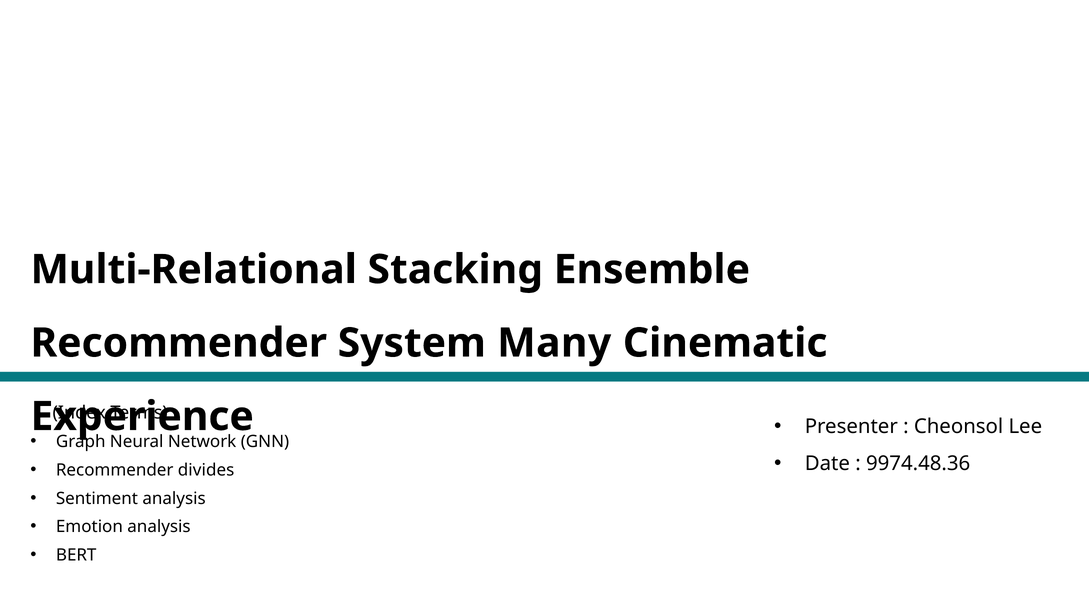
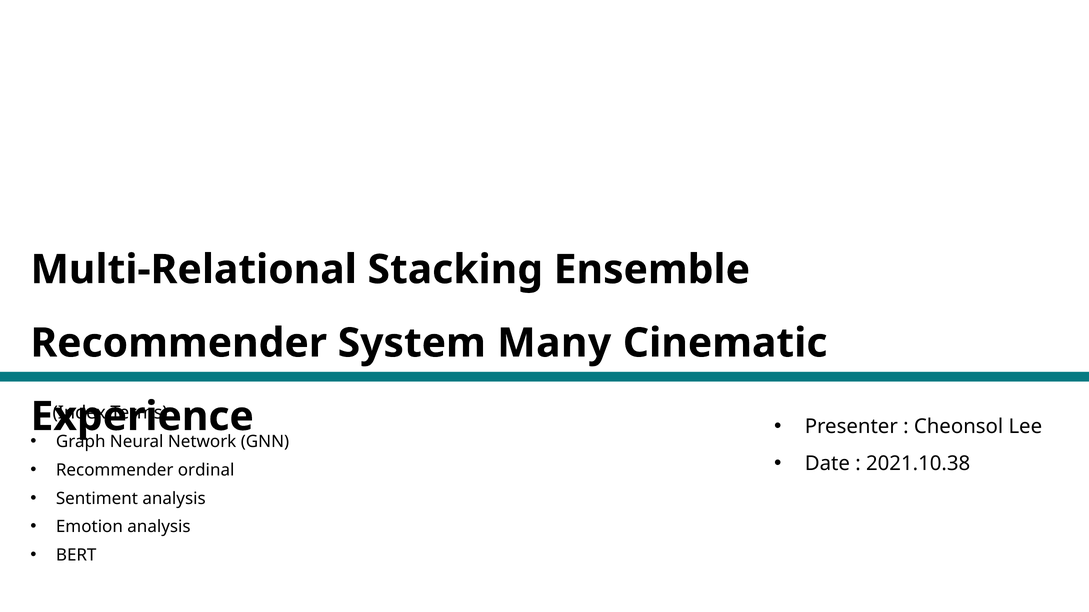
9974.48.36: 9974.48.36 -> 2021.10.38 (918, 464)
divides: divides -> ordinal (206, 471)
